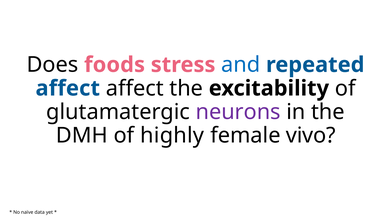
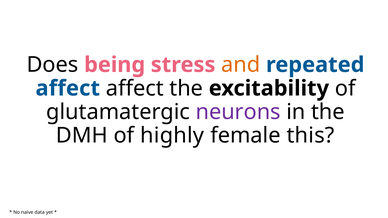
foods: foods -> being (115, 65)
and colour: blue -> orange (241, 65)
vivo: vivo -> this (311, 136)
